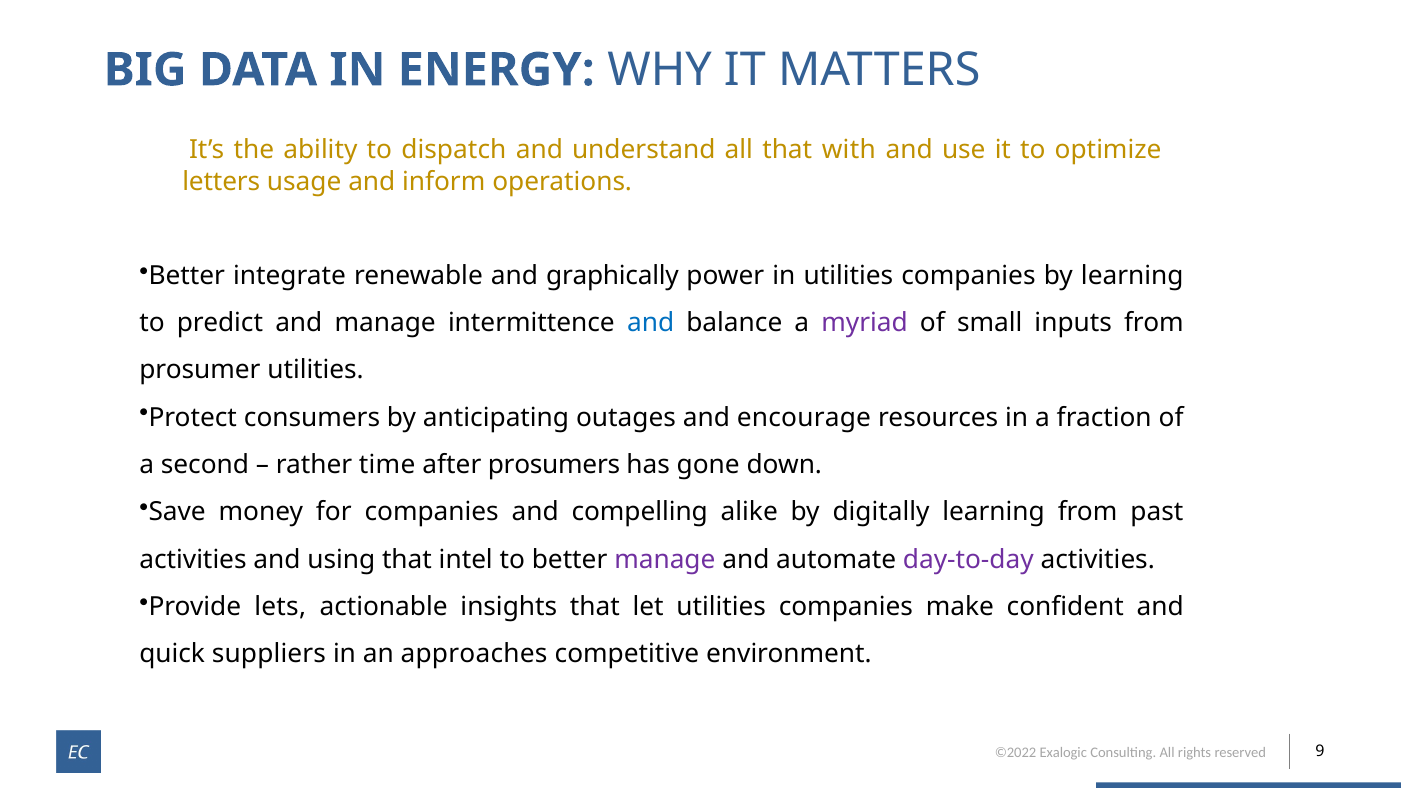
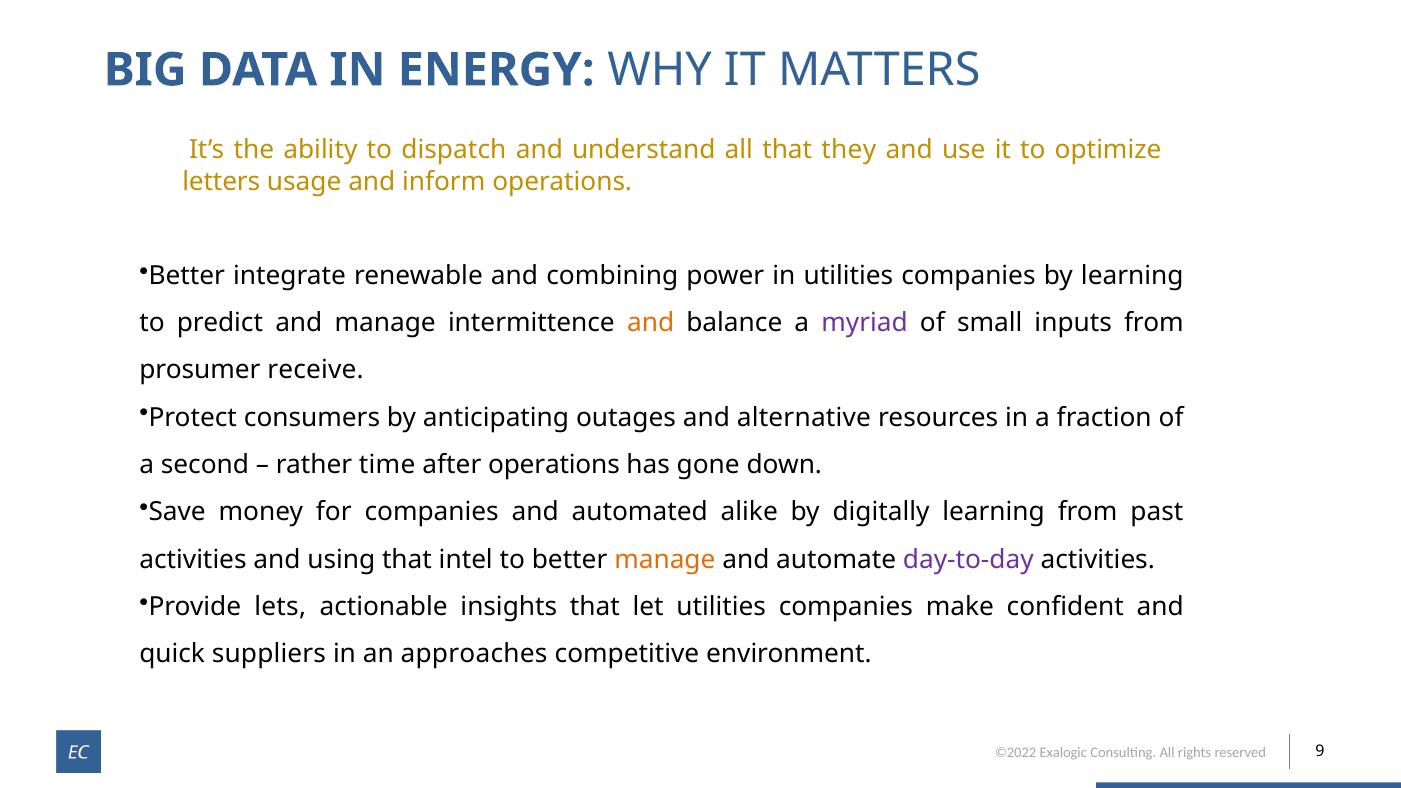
with: with -> they (849, 150)
graphically: graphically -> combining (612, 276)
and colour: blue -> orange (651, 323)
prosumer utilities: utilities -> receive (315, 370)
encourage: encourage -> alternative (804, 418)
after prosumers: prosumers -> operations (554, 465)
compelling: compelling -> automated (640, 512)
manage colour: purple -> orange (665, 559)
